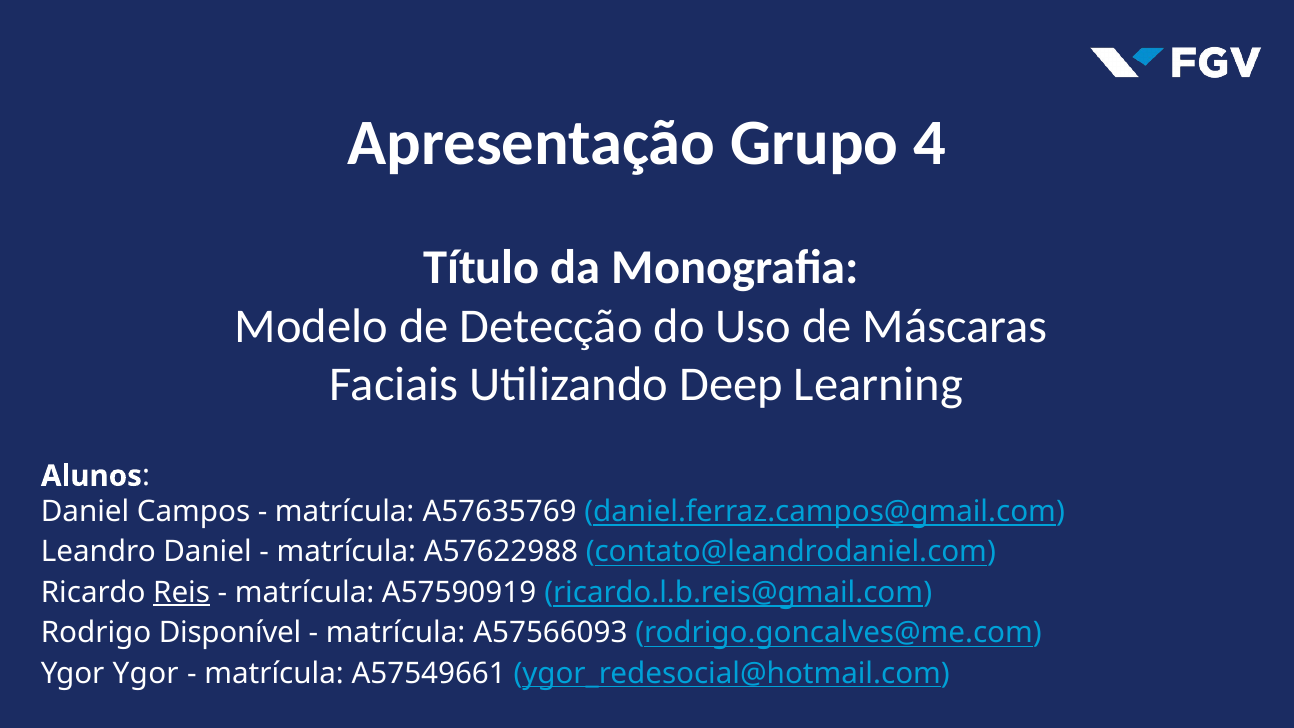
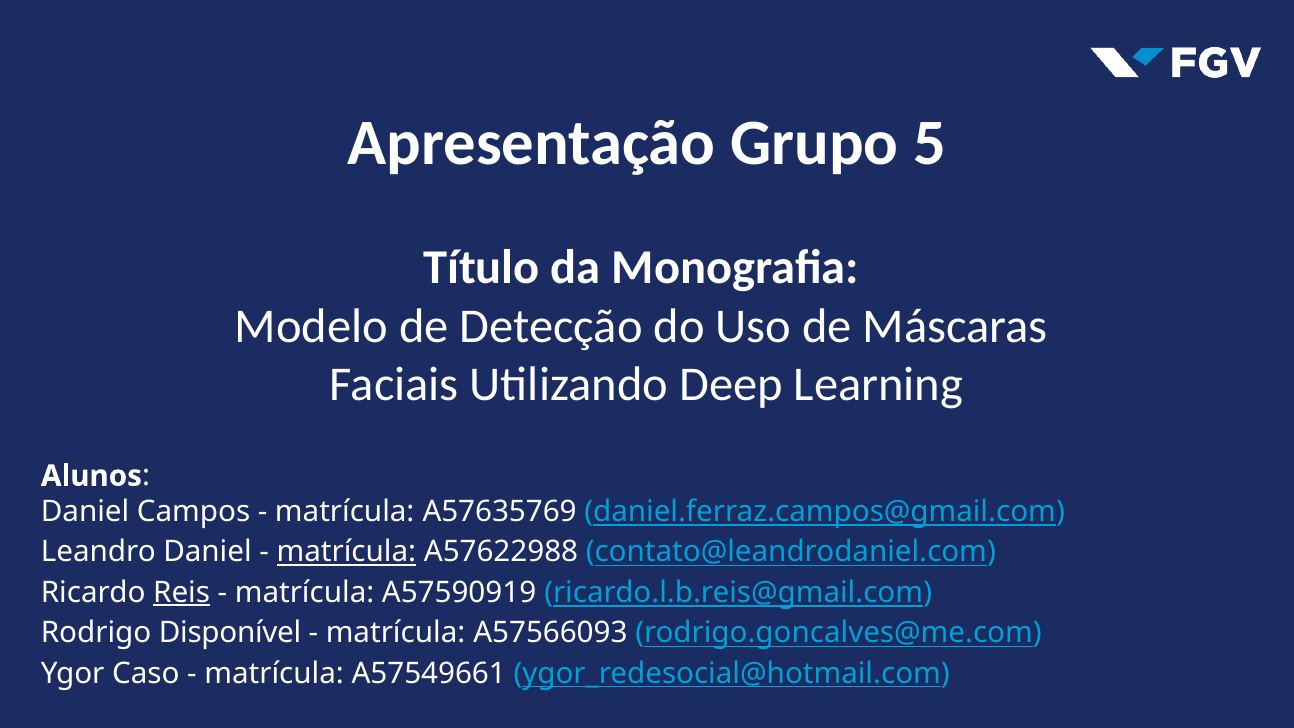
4: 4 -> 5 (929, 143)
matrícula underline: none -> present (346, 552)
Ygor Ygor: Ygor -> Caso (146, 673)
